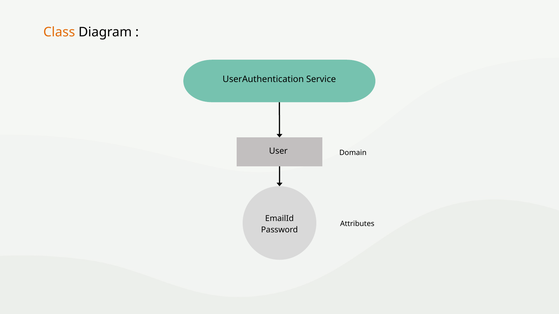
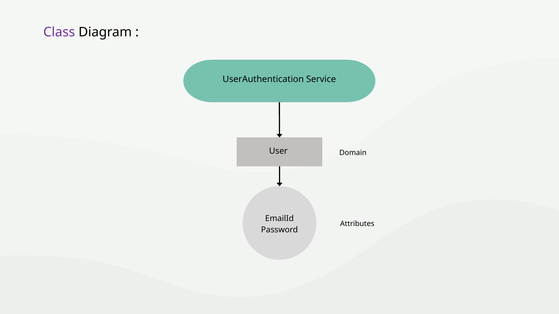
Class colour: orange -> purple (59, 32)
